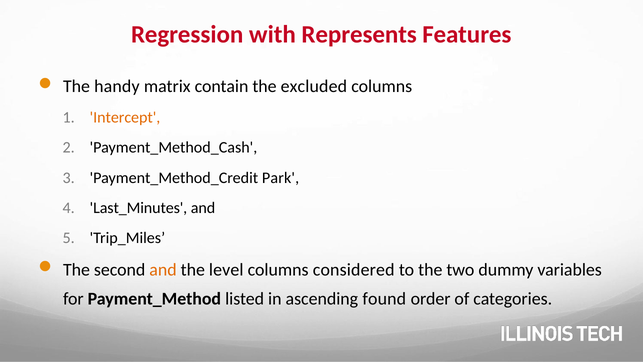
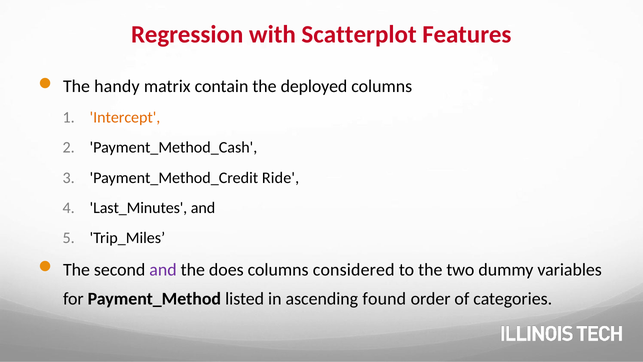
Represents: Represents -> Scatterplot (359, 35)
excluded: excluded -> deployed (314, 86)
Park: Park -> Ride (281, 178)
and colour: orange -> purple (163, 270)
level: level -> does (226, 270)
